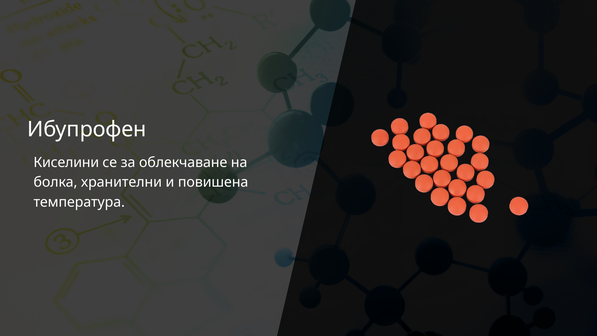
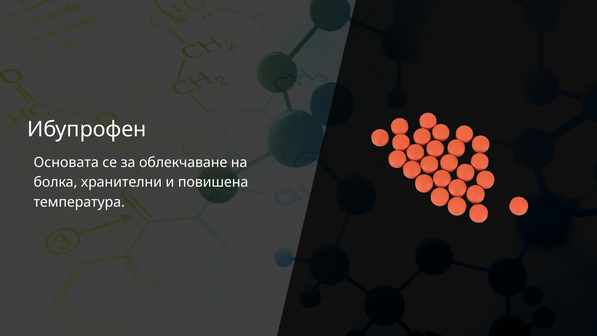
Киселини: Киселини -> Основата (66, 162)
